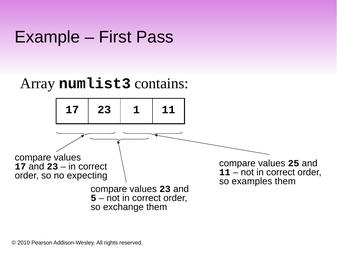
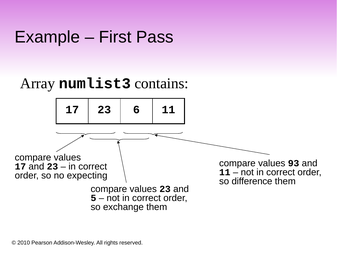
1: 1 -> 6 (136, 109)
25: 25 -> 93 (294, 163)
examples: examples -> difference (252, 181)
